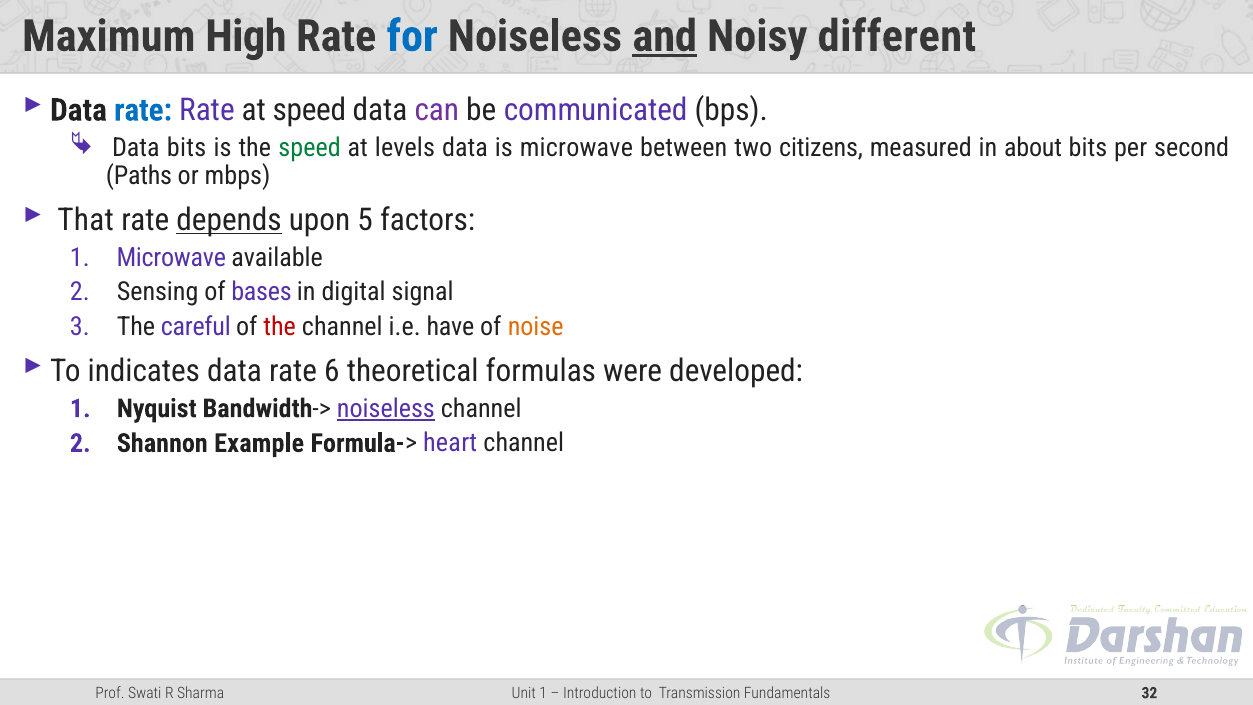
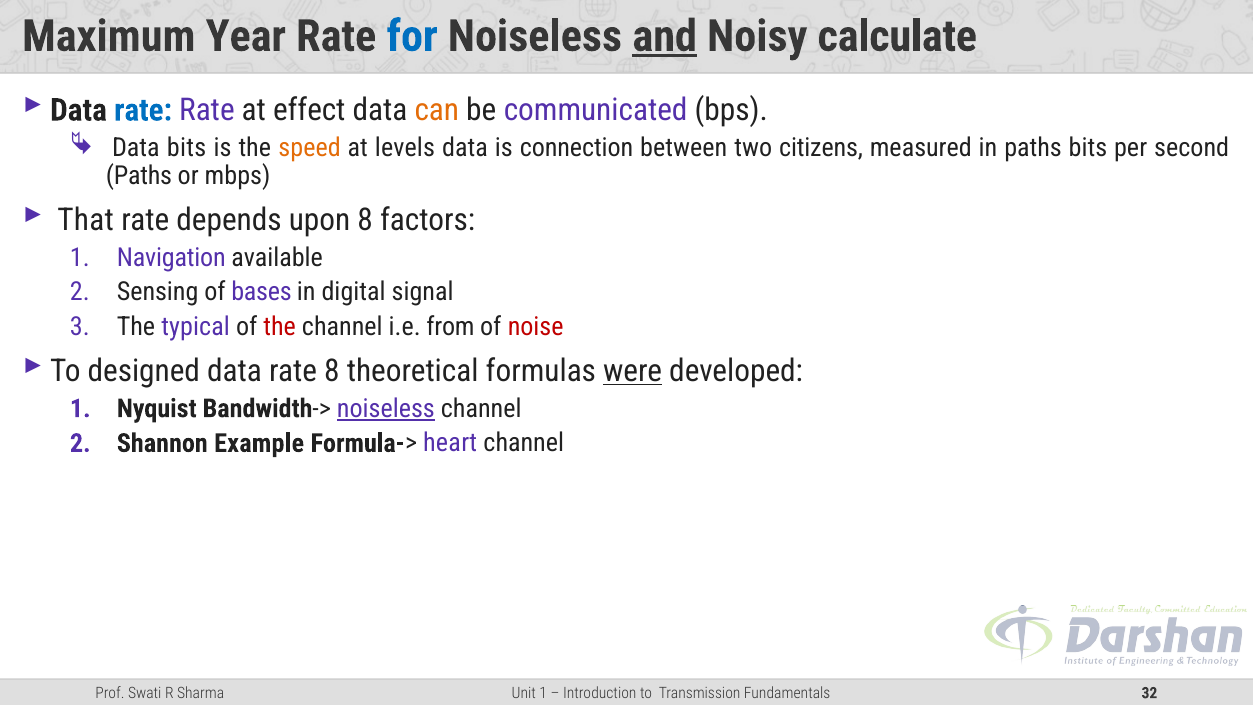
High: High -> Year (246, 36)
different: different -> calculate (897, 36)
at speed: speed -> effect (309, 110)
can colour: purple -> orange (437, 110)
speed colour: green -> orange (310, 148)
is microwave: microwave -> connection (577, 148)
in about: about -> paths (1033, 148)
depends underline: present -> none (229, 220)
upon 5: 5 -> 8 (365, 220)
Microwave: Microwave -> Navigation (171, 257)
careful: careful -> typical (196, 327)
have: have -> from (451, 327)
noise colour: orange -> red (536, 327)
indicates: indicates -> designed (144, 371)
rate 6: 6 -> 8 (332, 371)
were underline: none -> present (633, 371)
